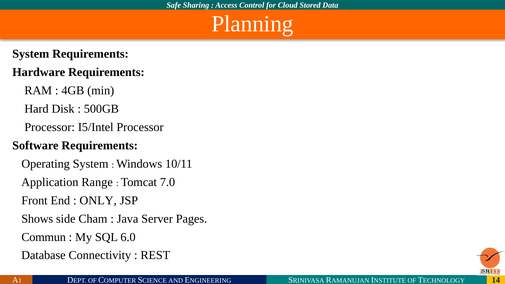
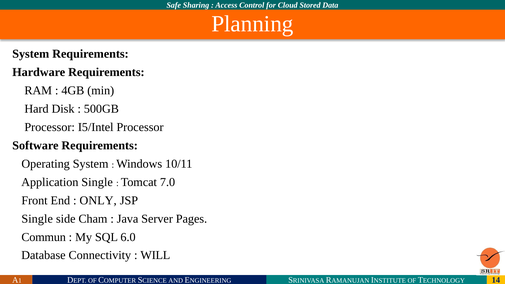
Application Range: Range -> Single (97, 182)
Shows: Shows -> Single (37, 219)
REST: REST -> WILL (155, 255)
